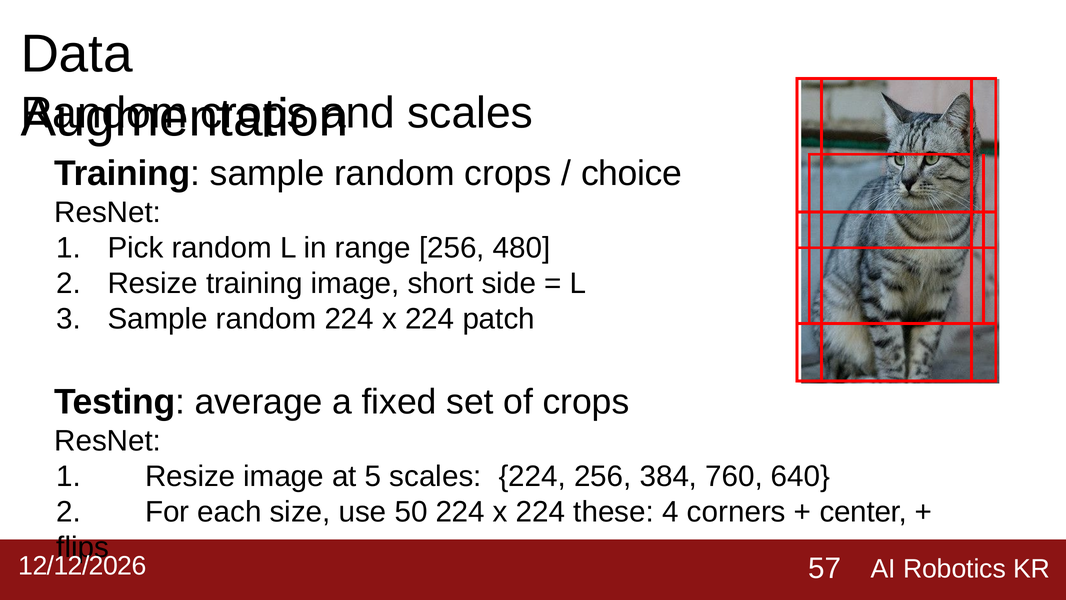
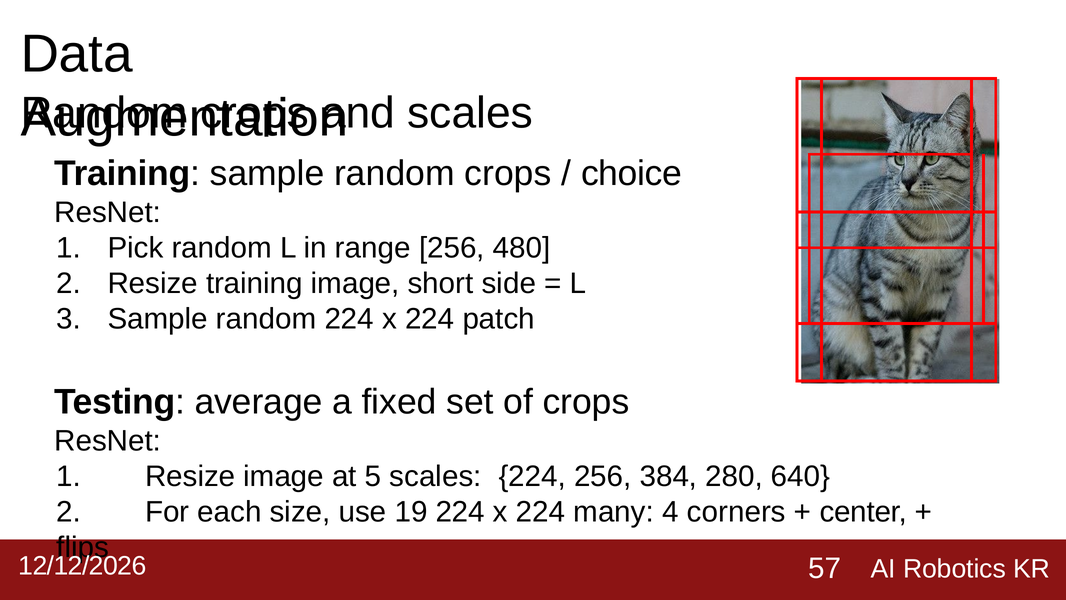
760: 760 -> 280 (734, 476)
50: 50 -> 19 (411, 512)
these: these -> many (614, 512)
